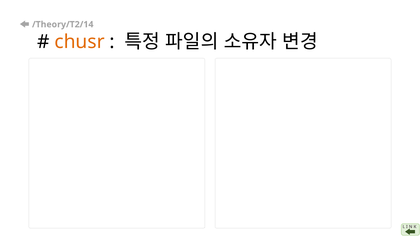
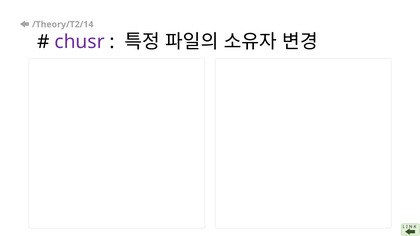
chusr colour: orange -> purple (80, 42)
